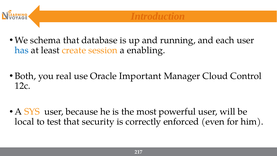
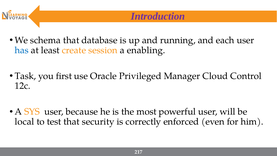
Introduction colour: orange -> purple (158, 16)
Both: Both -> Task (25, 76)
real: real -> first (64, 76)
Important: Important -> Privileged (140, 76)
